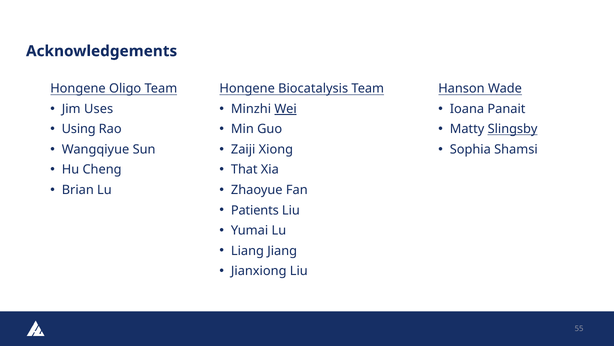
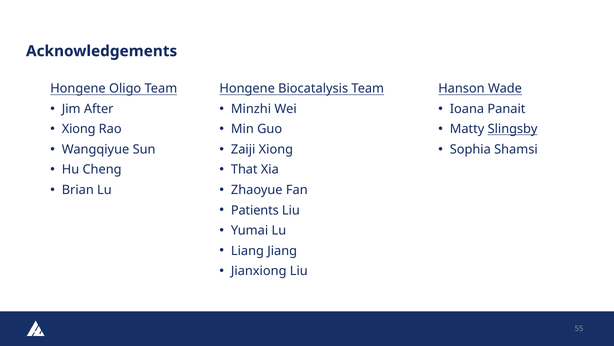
Uses: Uses -> After (99, 109)
Wei underline: present -> none (286, 109)
Using: Using -> Xiong (79, 129)
